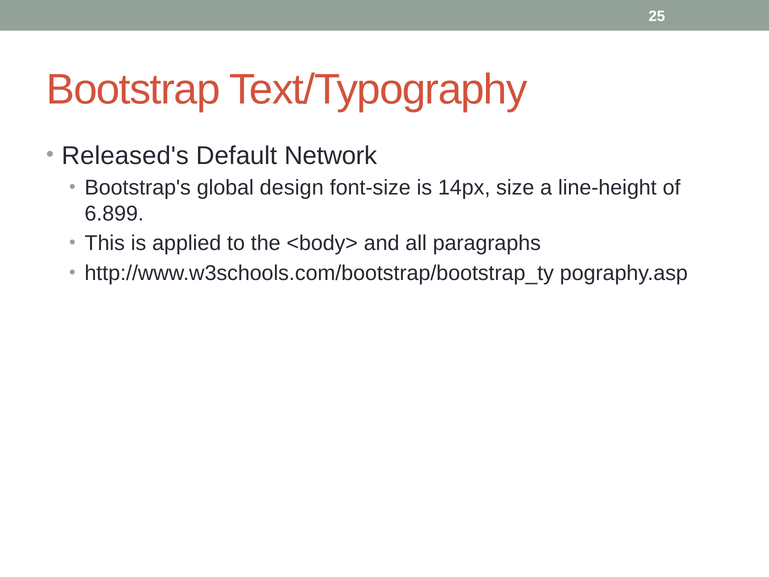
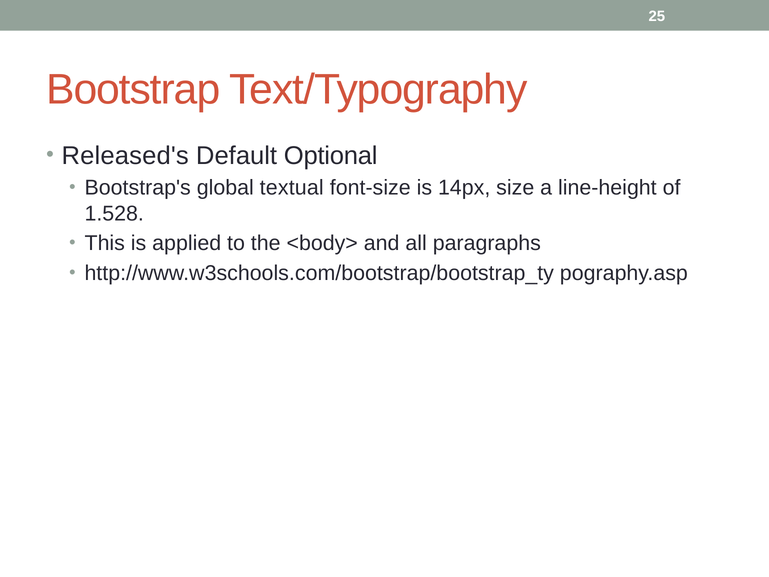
Network: Network -> Optional (331, 156)
design: design -> textual (292, 188)
6.899: 6.899 -> 1.528 (114, 213)
